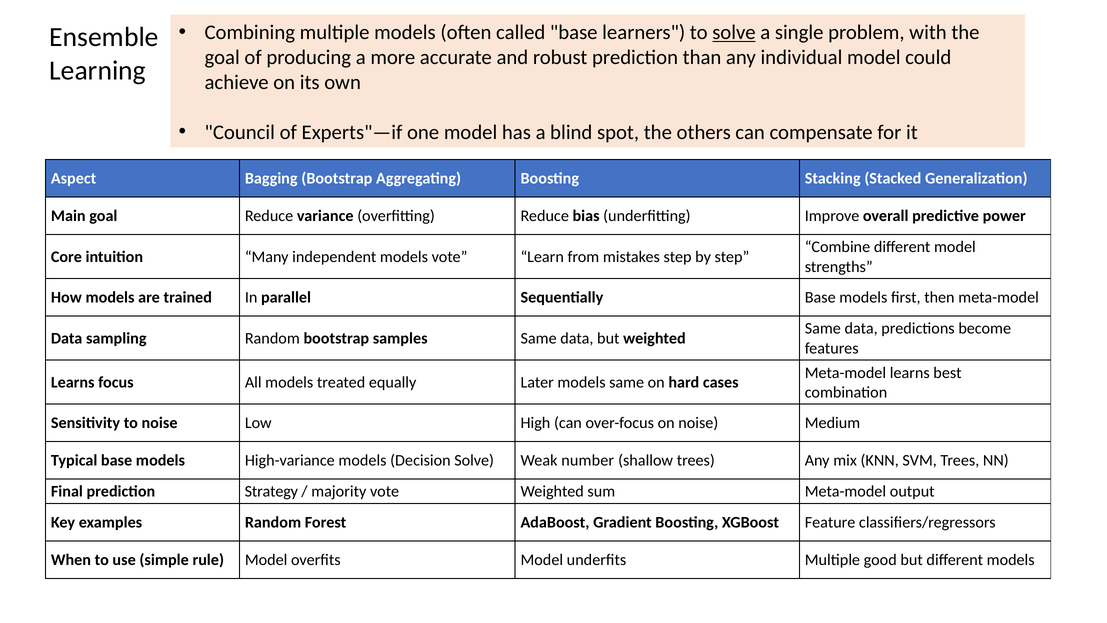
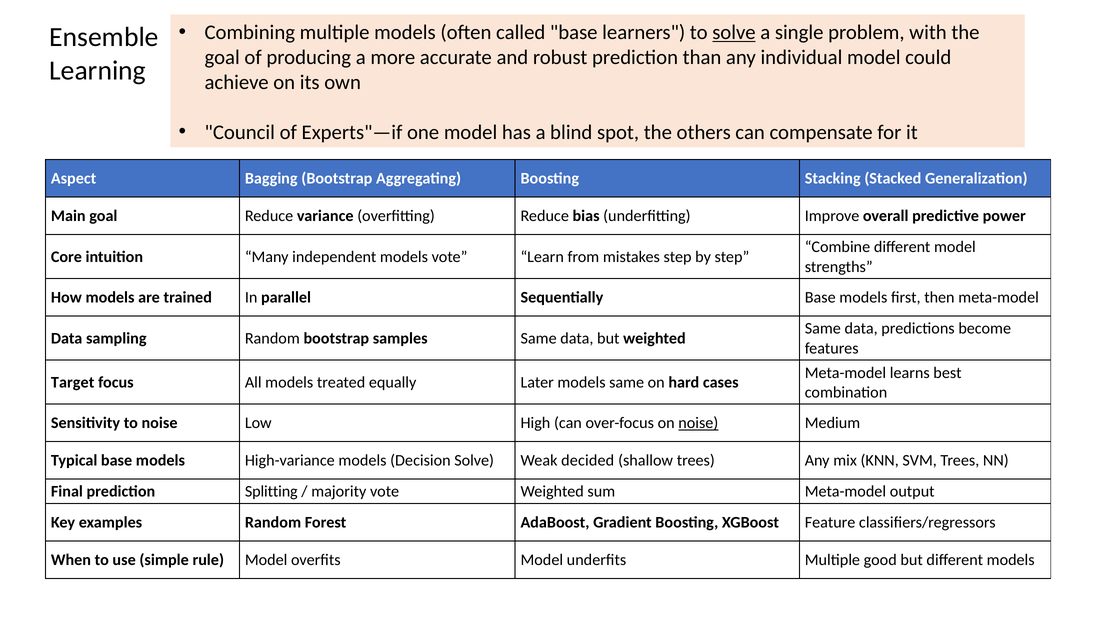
Learns: Learns -> Target (73, 382)
noise underline: none -> present (698, 423)
number: number -> decided (588, 460)
Strategy: Strategy -> Splitting (271, 491)
